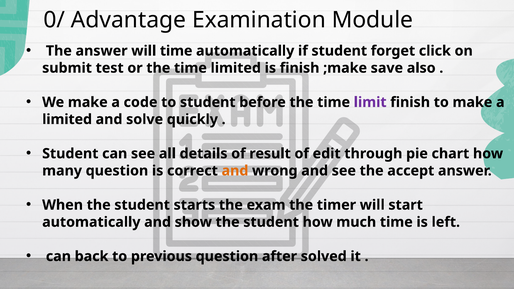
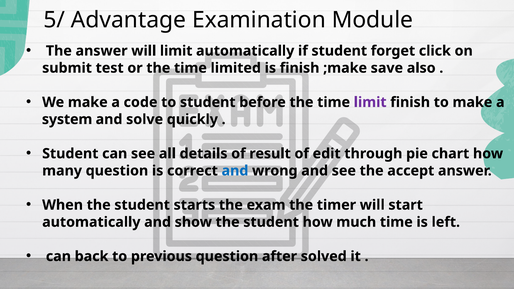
0/: 0/ -> 5/ (54, 20)
will time: time -> limit (176, 51)
limited: limited -> system (67, 119)
and colour: orange -> blue (235, 171)
